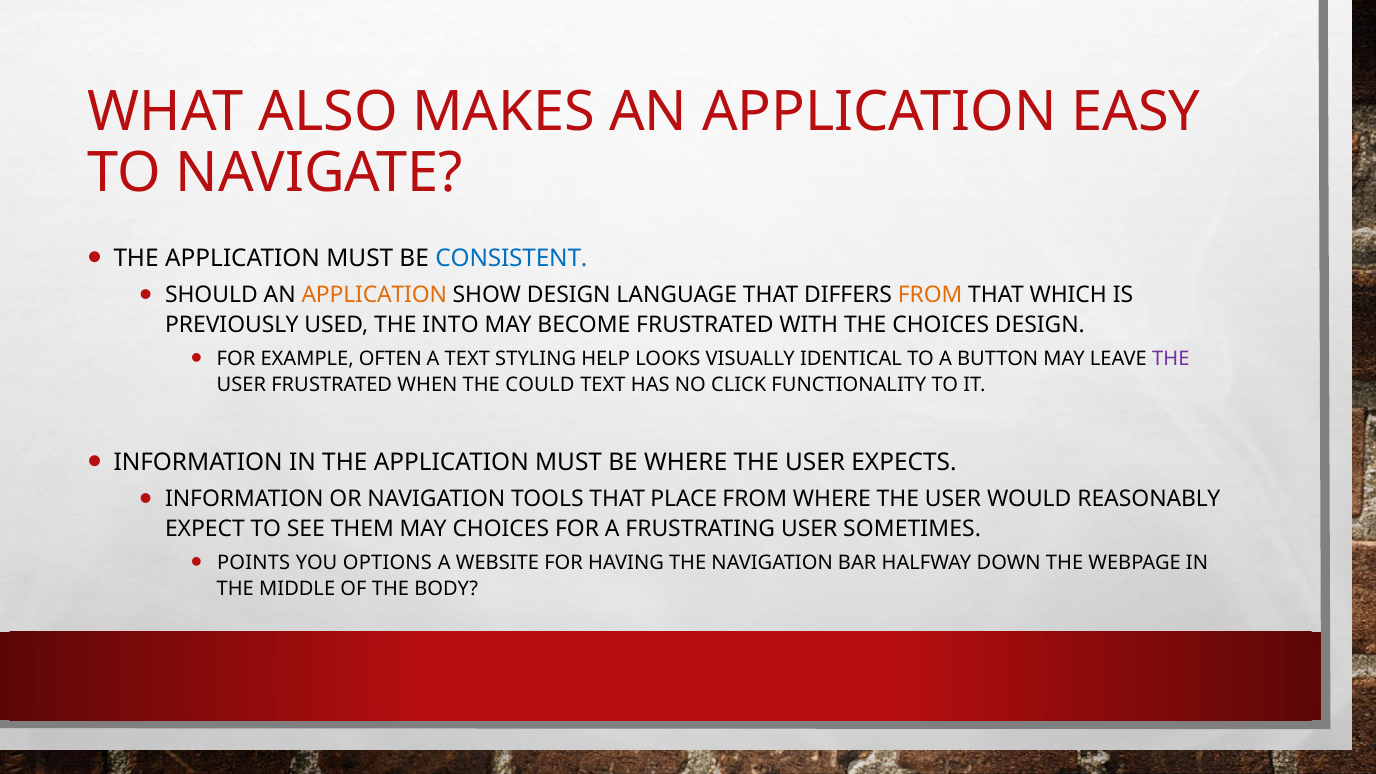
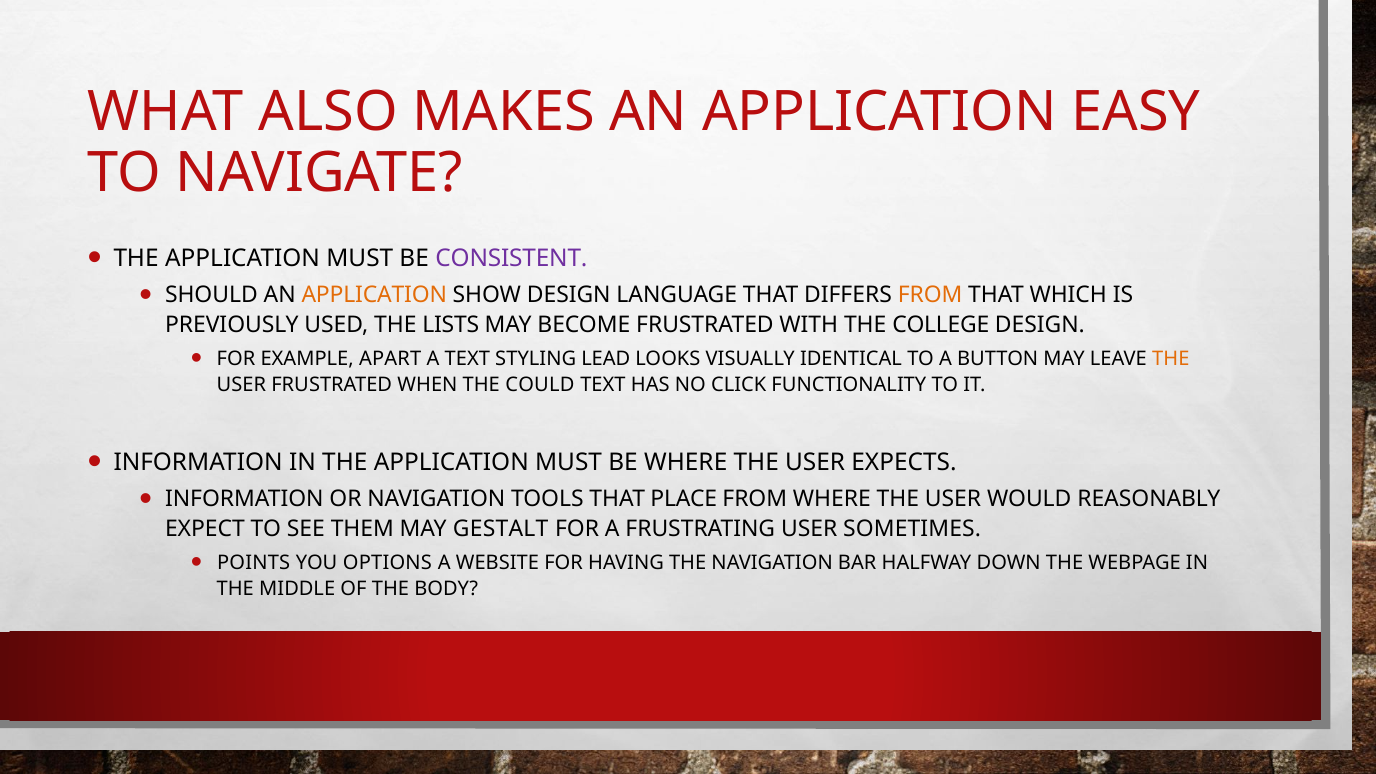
CONSISTENT colour: blue -> purple (511, 258)
INTO: INTO -> LISTS (451, 325)
THE CHOICES: CHOICES -> COLLEGE (941, 325)
OFTEN: OFTEN -> APART (390, 359)
HELP: HELP -> LEAD (606, 359)
THE colour: purple -> orange (1171, 359)
MAY CHOICES: CHOICES -> GESTALT (501, 529)
